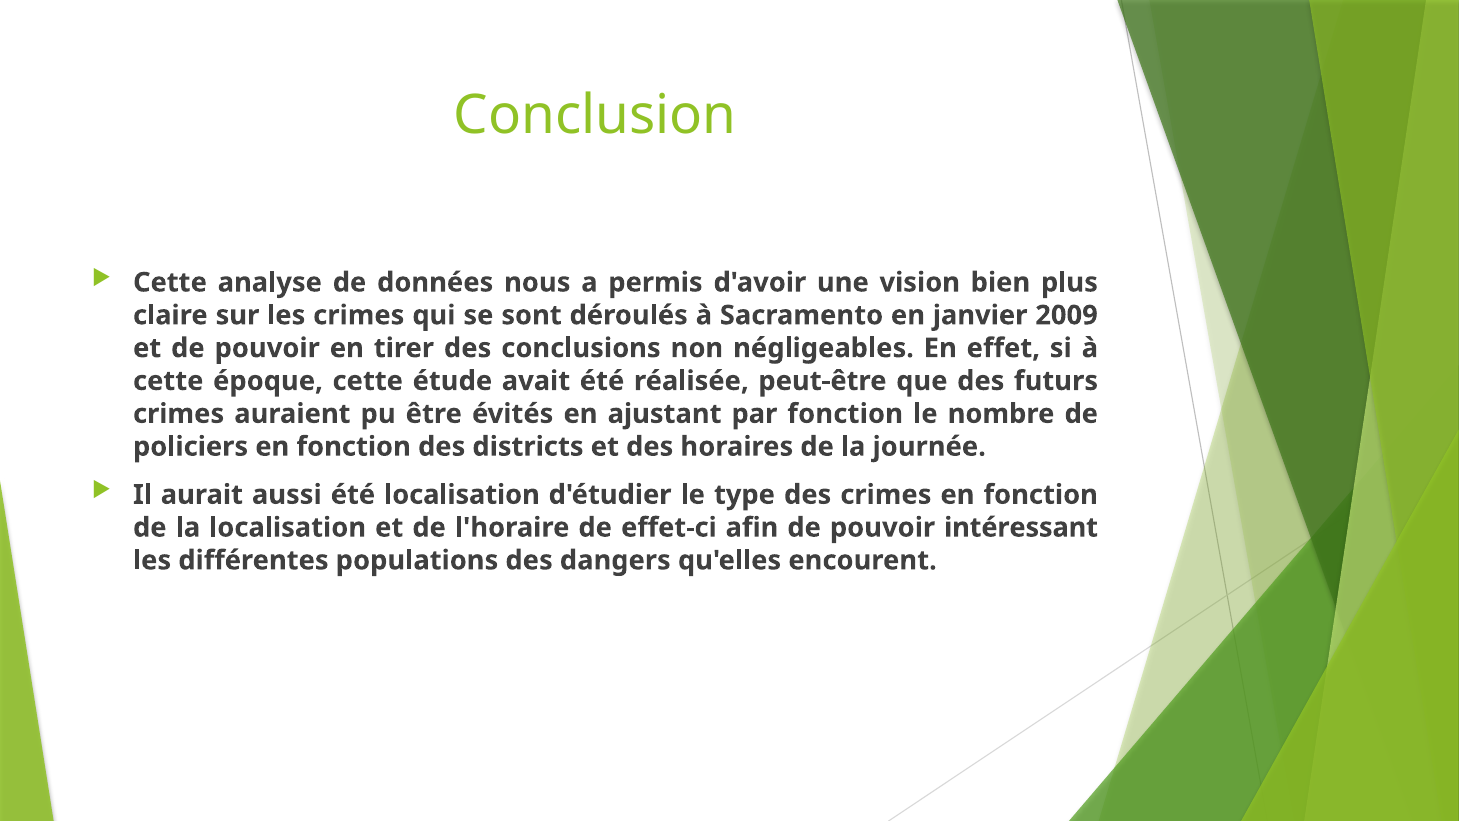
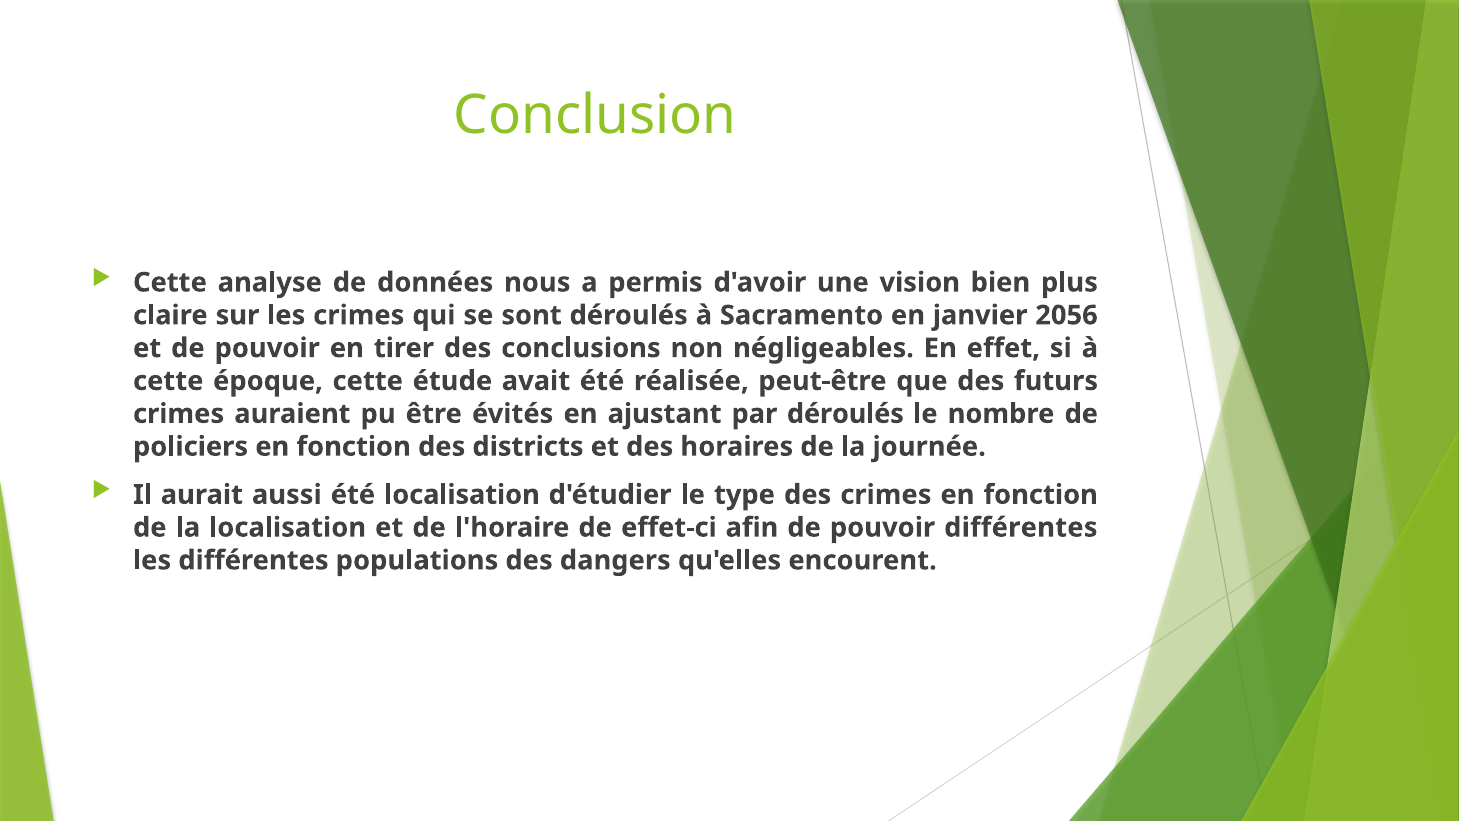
2009: 2009 -> 2056 (1067, 315)
par fonction: fonction -> déroulés (845, 414)
pouvoir intéressant: intéressant -> différentes (1021, 527)
